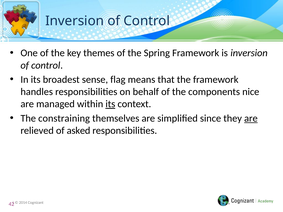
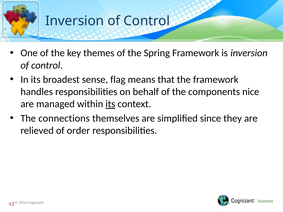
constraining: constraining -> connections (64, 118)
are underline: present -> none (251, 118)
asked: asked -> order (78, 131)
